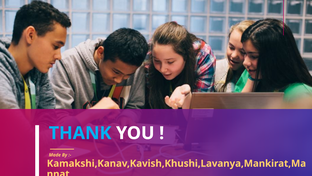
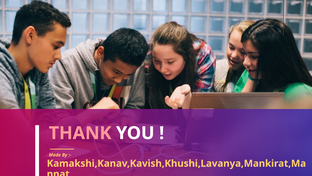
THANK colour: light blue -> pink (80, 133)
